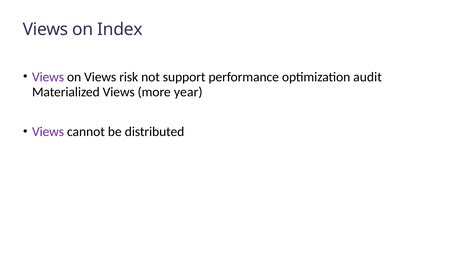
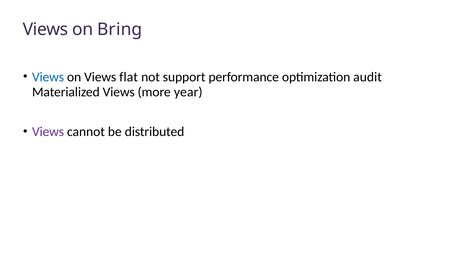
Index: Index -> Bring (120, 29)
Views colour: purple -> blue (48, 77)
risk: risk -> flat (129, 77)
